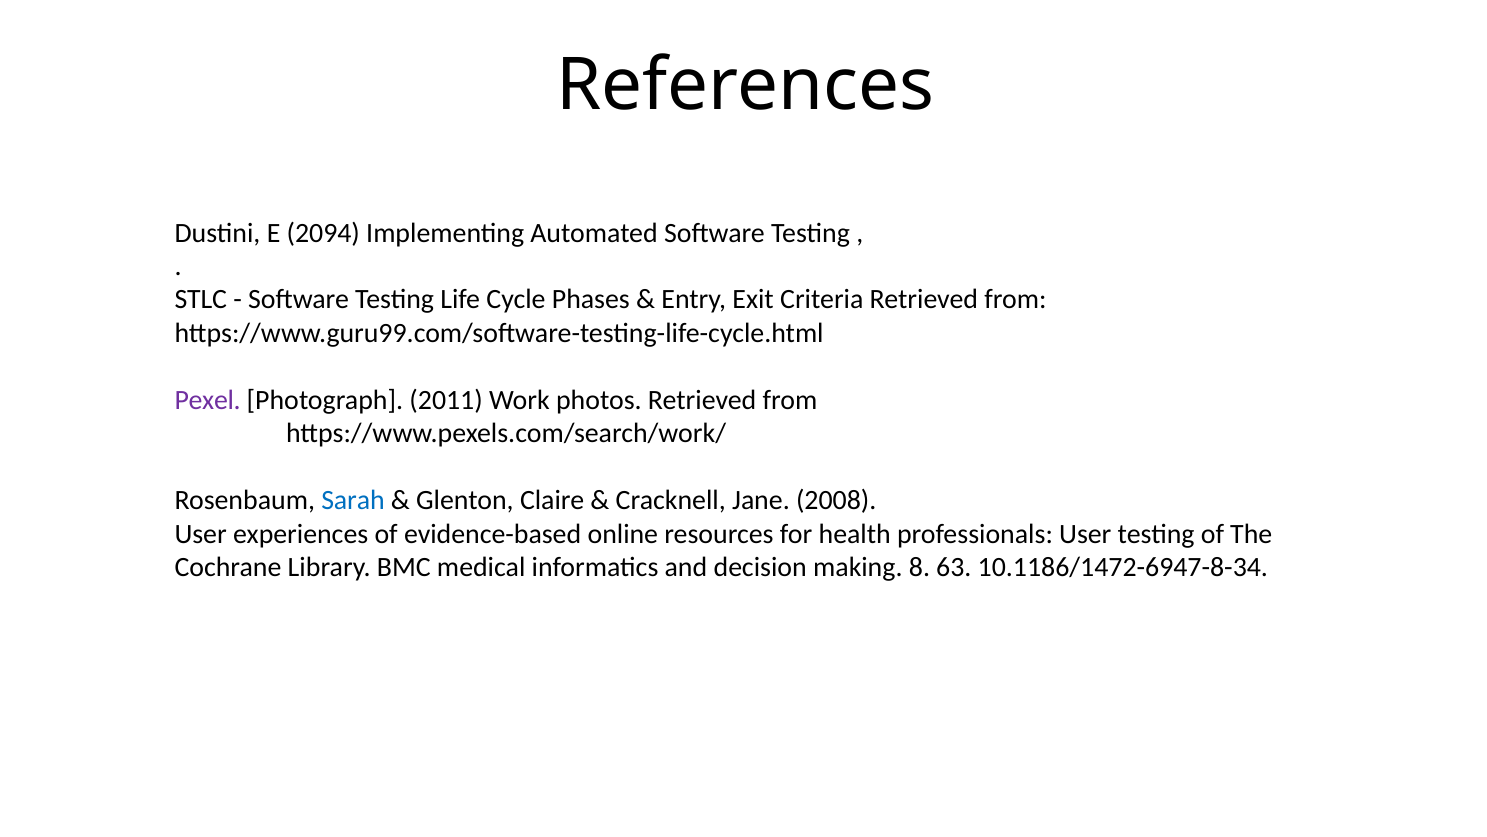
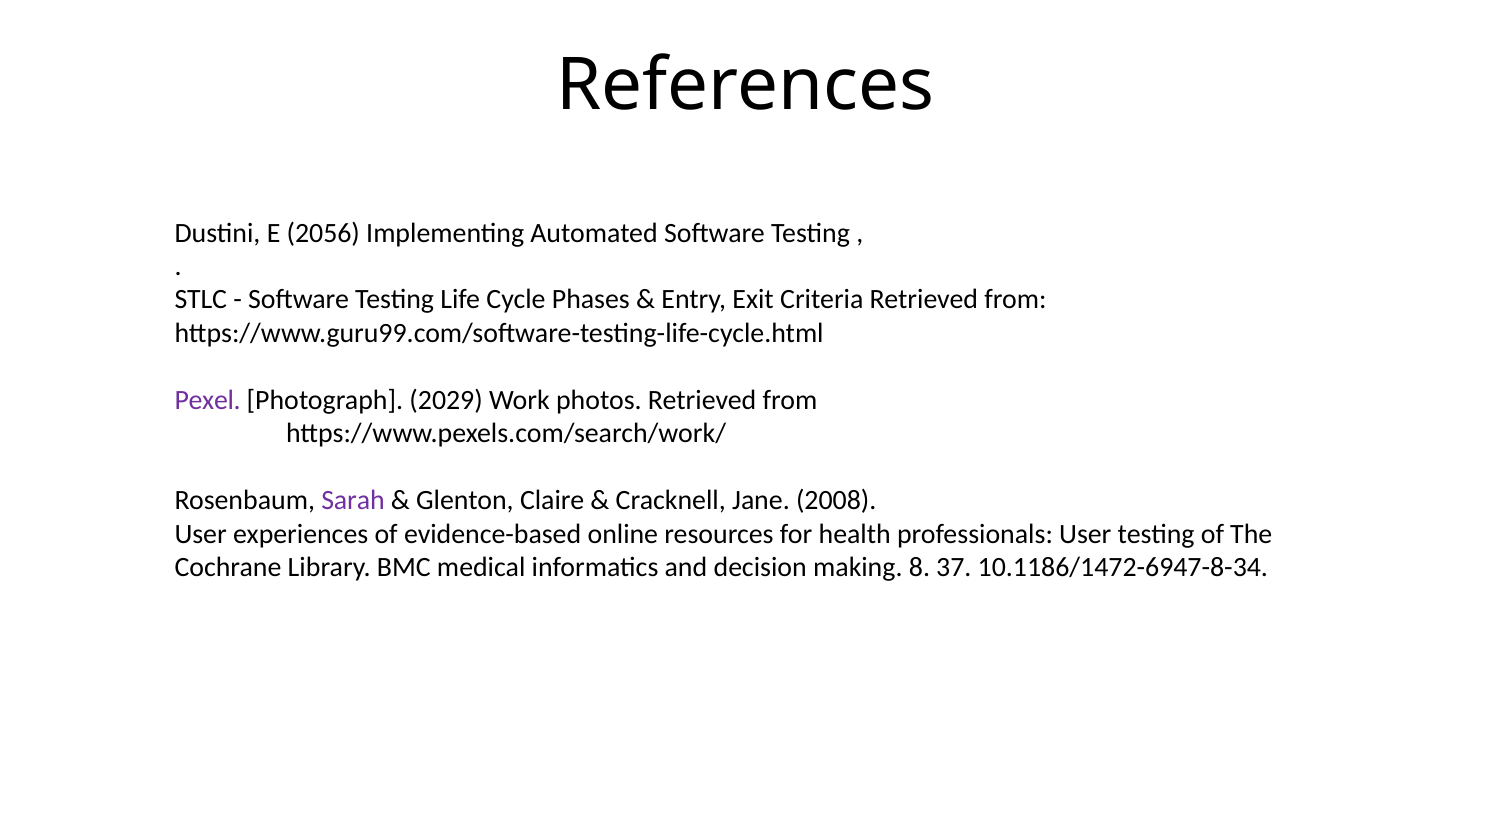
2094: 2094 -> 2056 (323, 233)
2011: 2011 -> 2029 (446, 400)
Sarah colour: blue -> purple (353, 500)
63: 63 -> 37 (954, 567)
